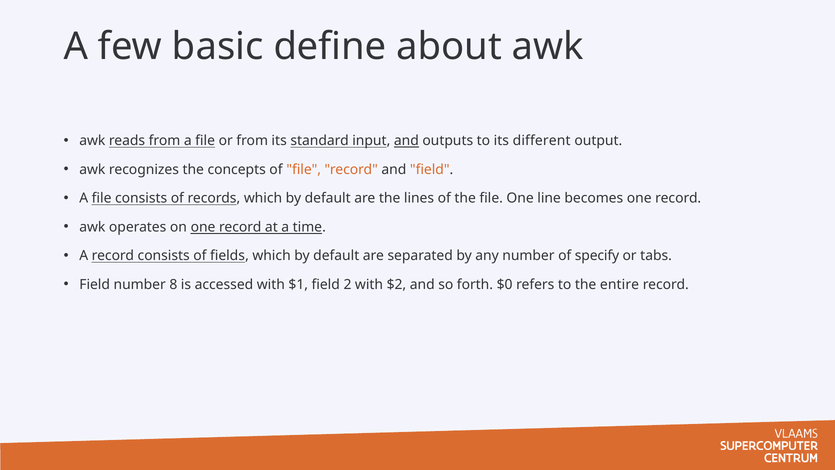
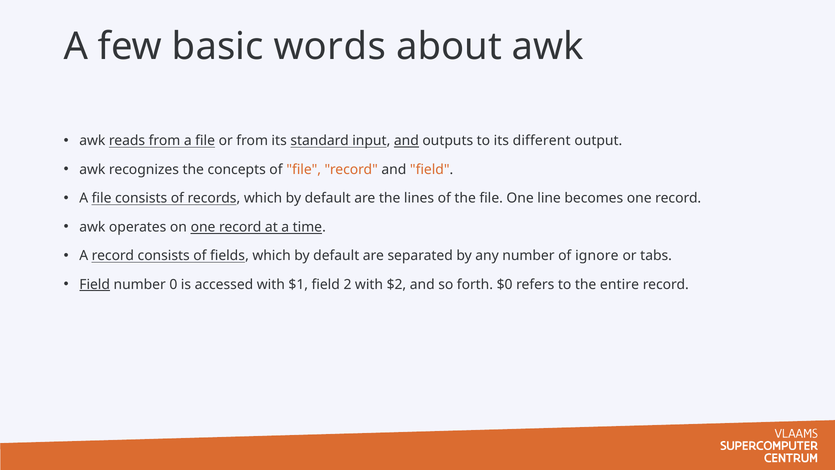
define: define -> words (330, 46)
specify: specify -> ignore (597, 256)
Field underline: none -> present (95, 284)
8: 8 -> 0 (173, 284)
